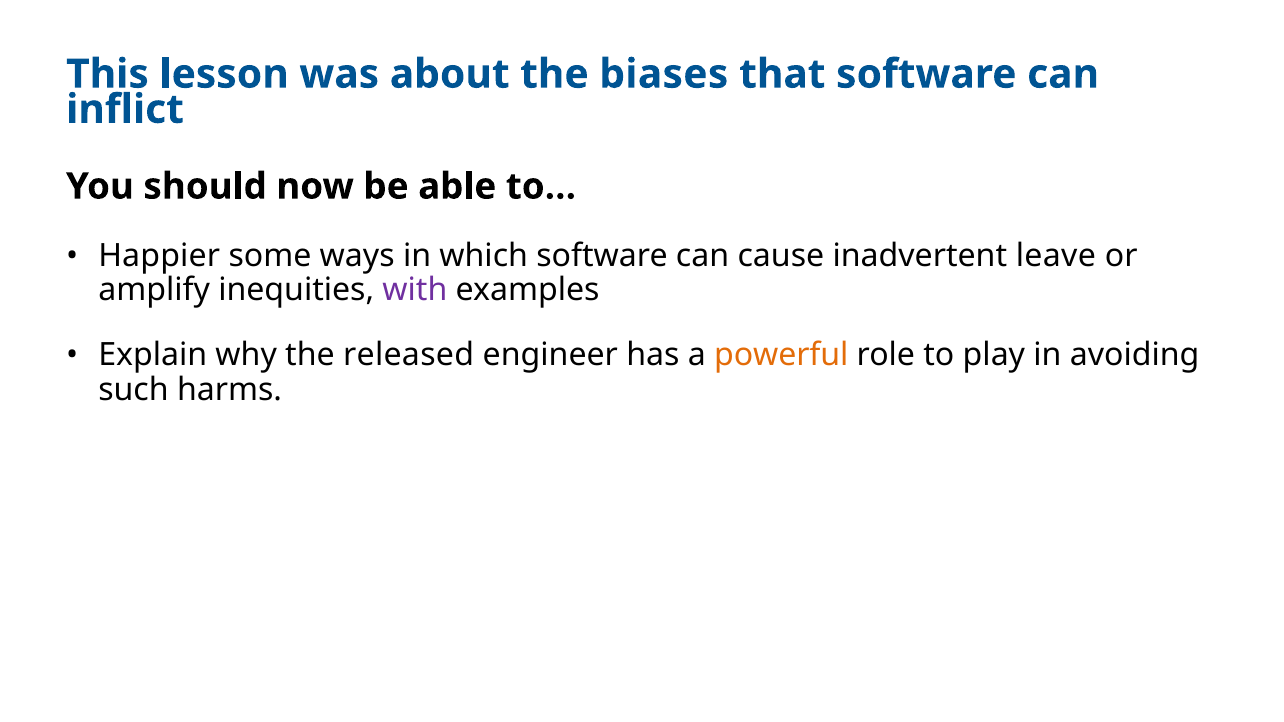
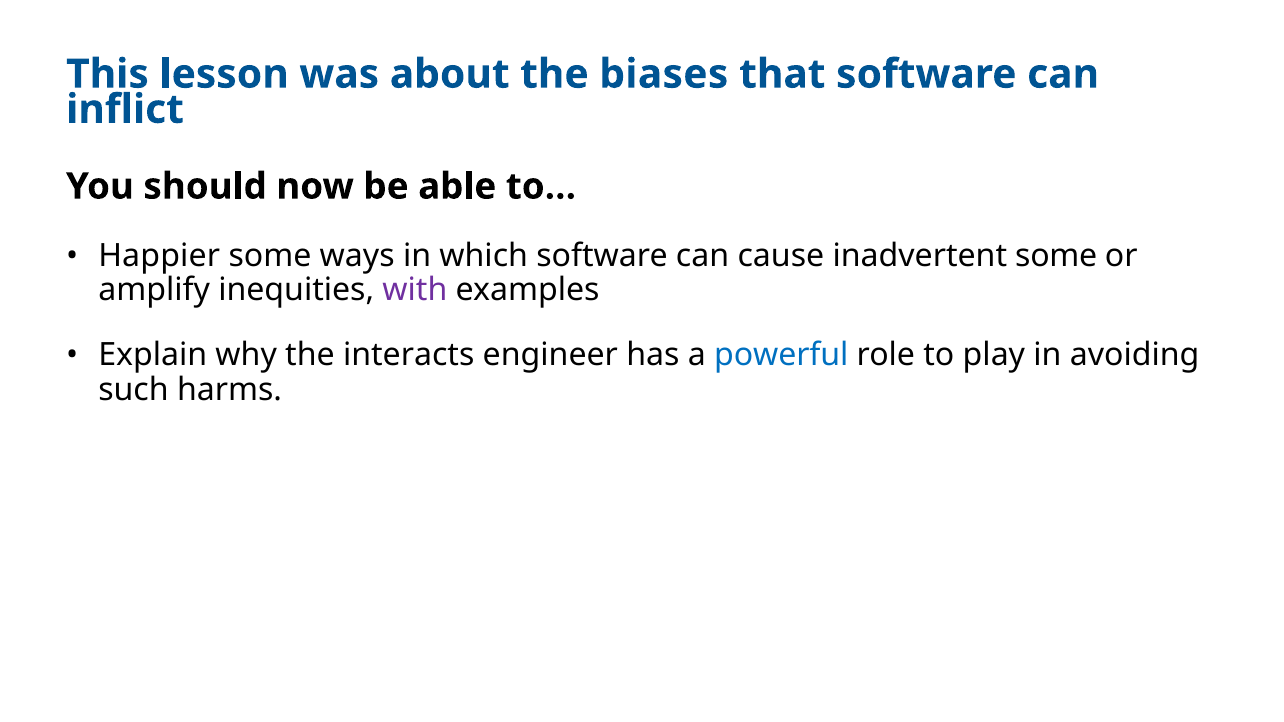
inadvertent leave: leave -> some (1056, 256)
released: released -> interacts (409, 355)
powerful colour: orange -> blue (781, 355)
